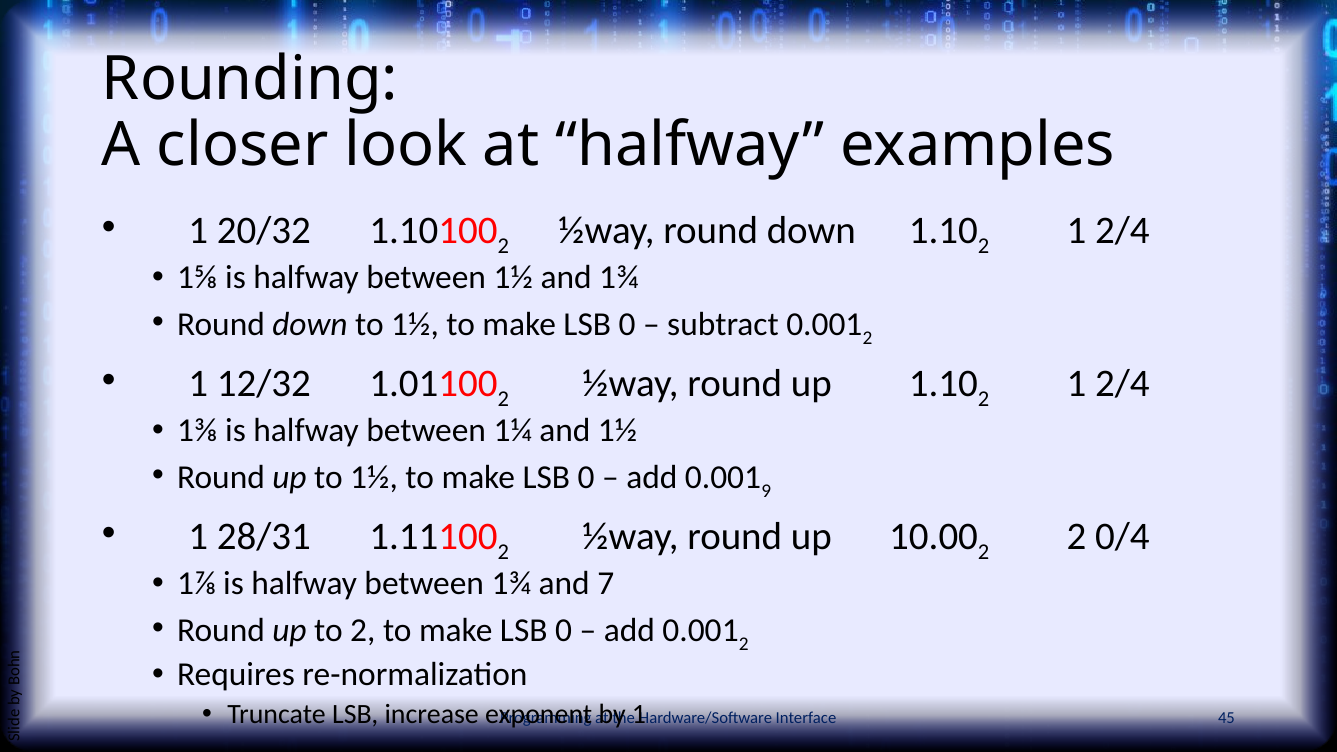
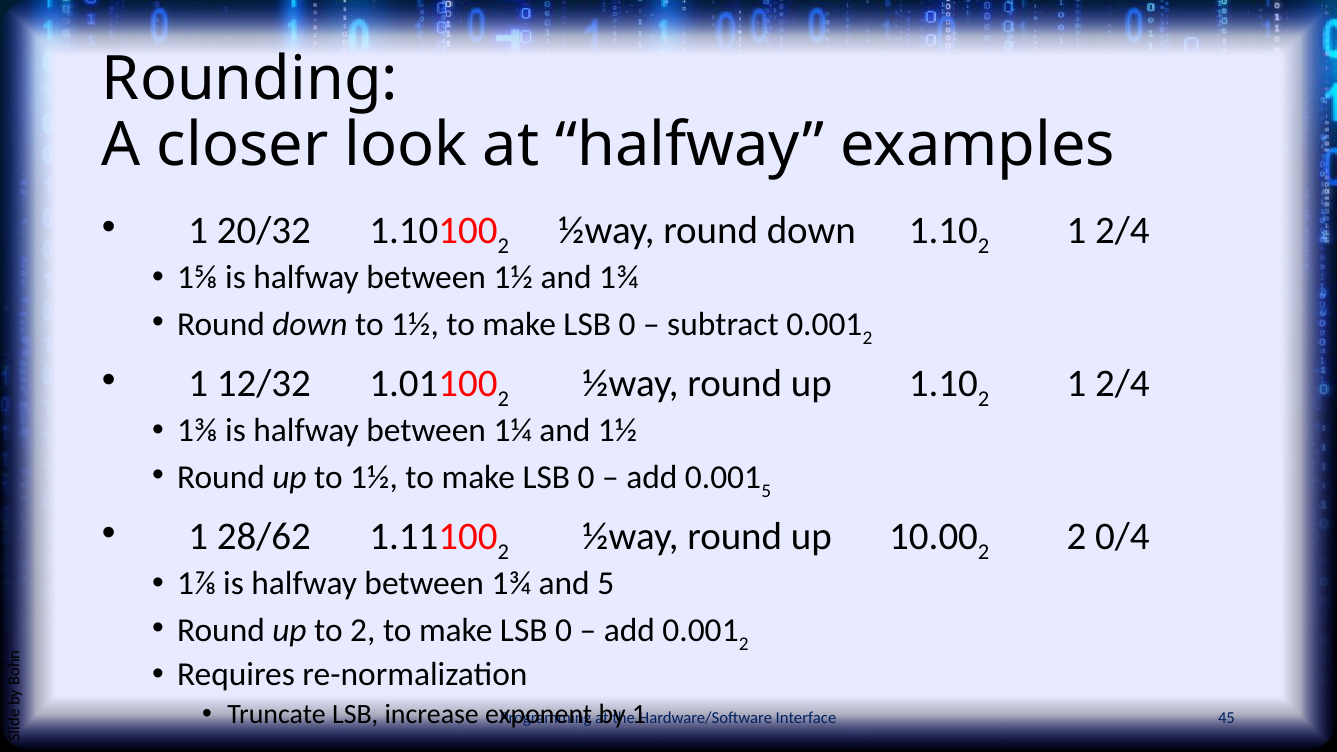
9: 9 -> 5 (766, 491)
28/31: 28/31 -> 28/62 (264, 536)
and 7: 7 -> 5 (606, 584)
